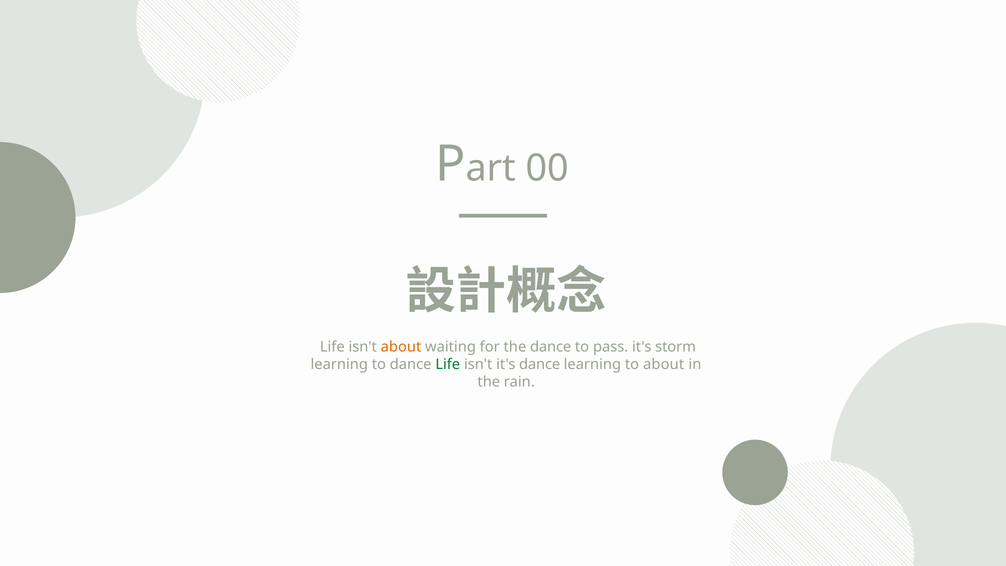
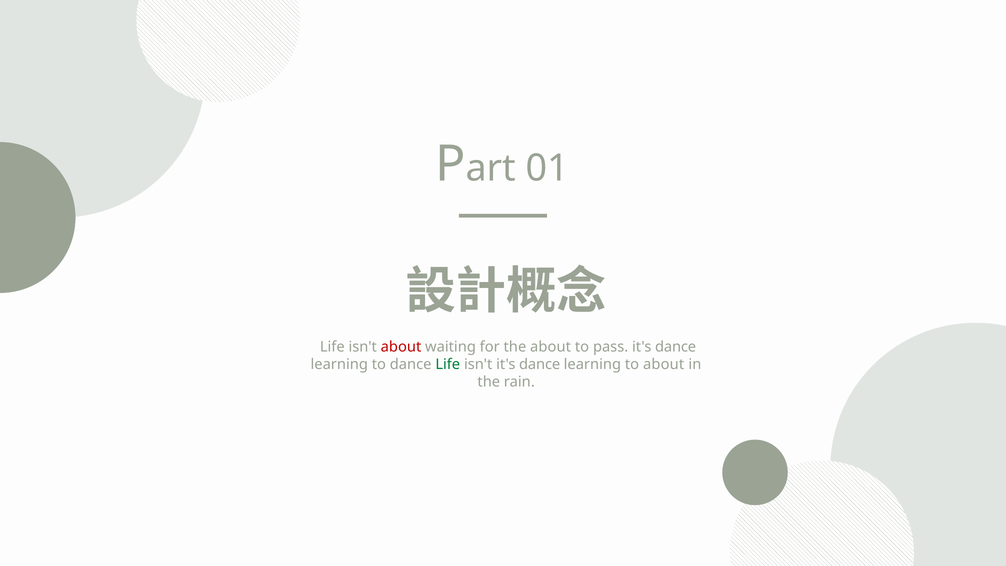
00: 00 -> 01 (547, 168)
about colour: orange -> red (401, 347)
the dance: dance -> about (551, 347)
pass it's storm: storm -> dance (676, 347)
